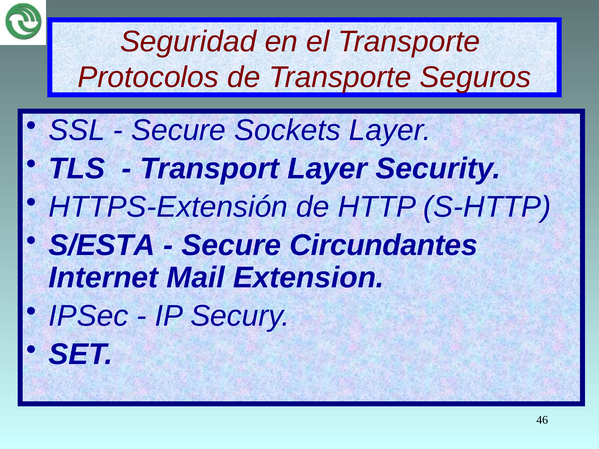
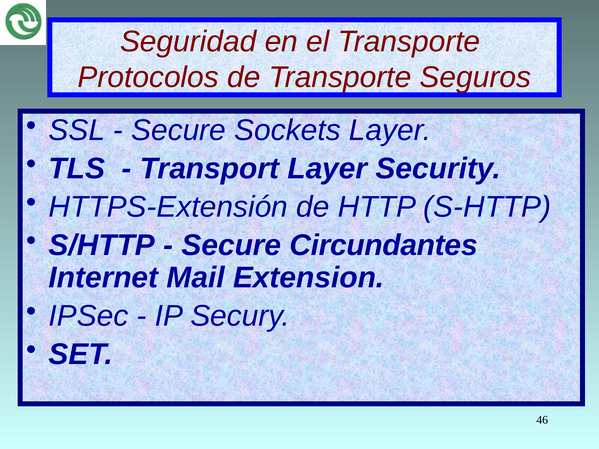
S/ESTA: S/ESTA -> S/HTTP (102, 245)
